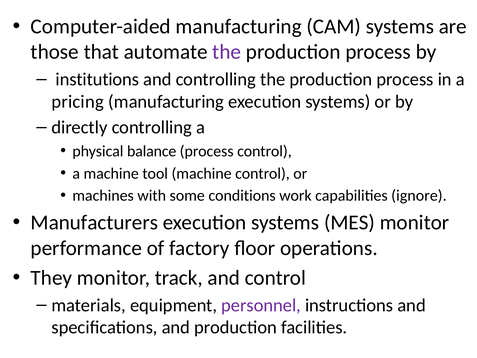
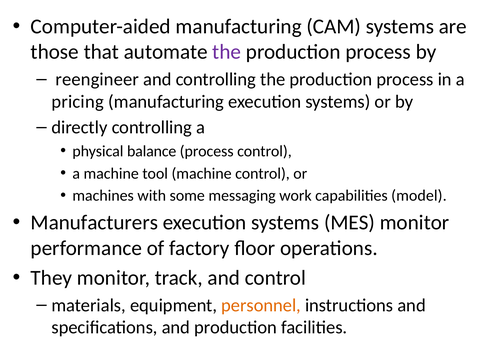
institutions: institutions -> reengineer (97, 79)
conditions: conditions -> messaging (242, 196)
ignore: ignore -> model (419, 196)
personnel colour: purple -> orange (261, 305)
